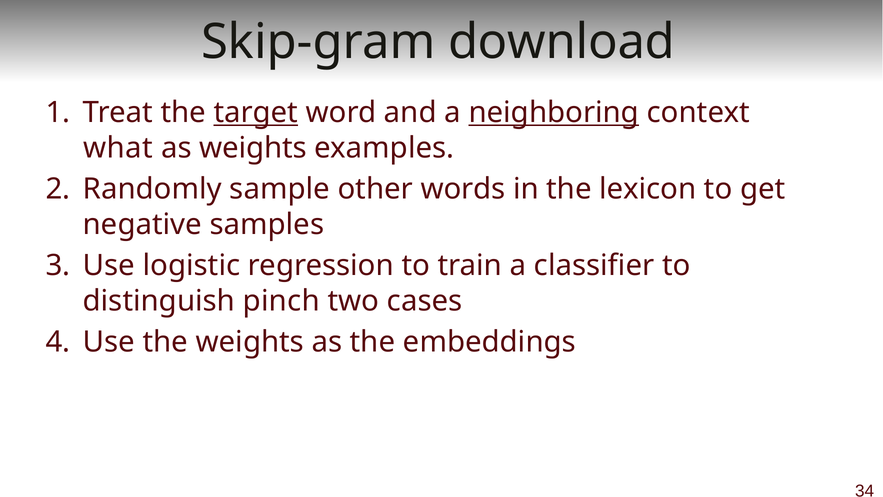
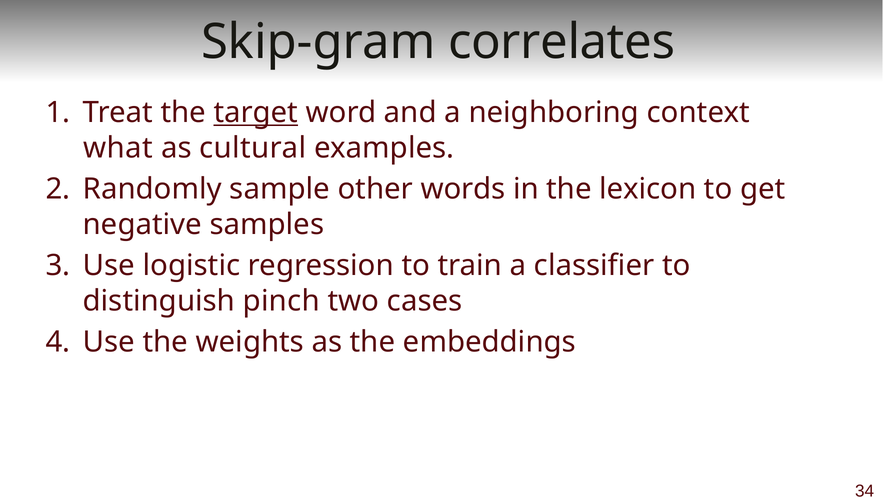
download: download -> correlates (562, 42)
neighboring underline: present -> none (554, 112)
as weights: weights -> cultural (253, 148)
